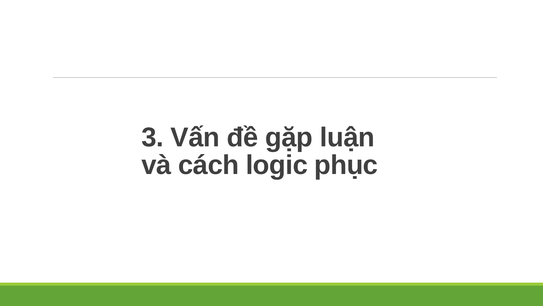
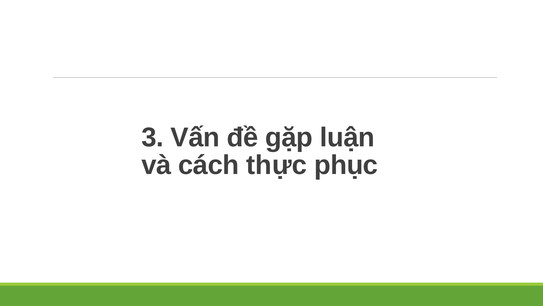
logic: logic -> thực (277, 165)
